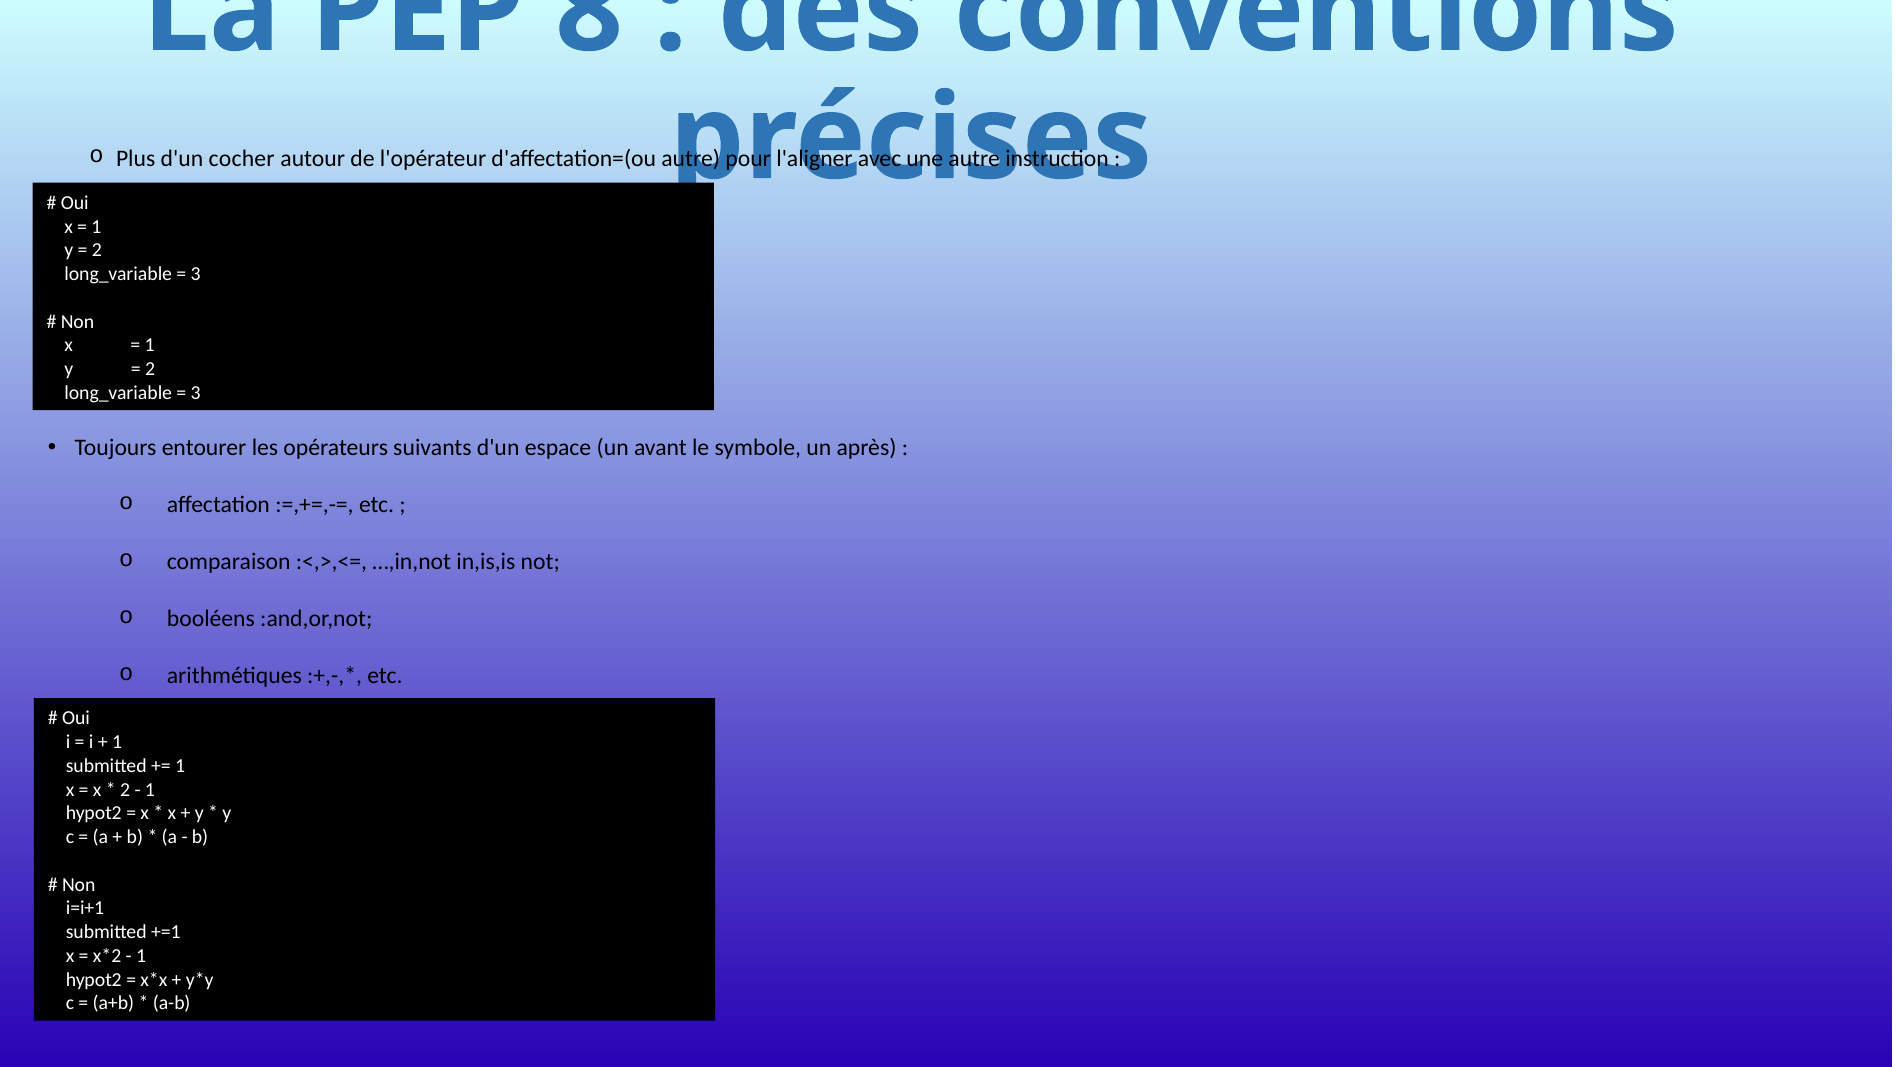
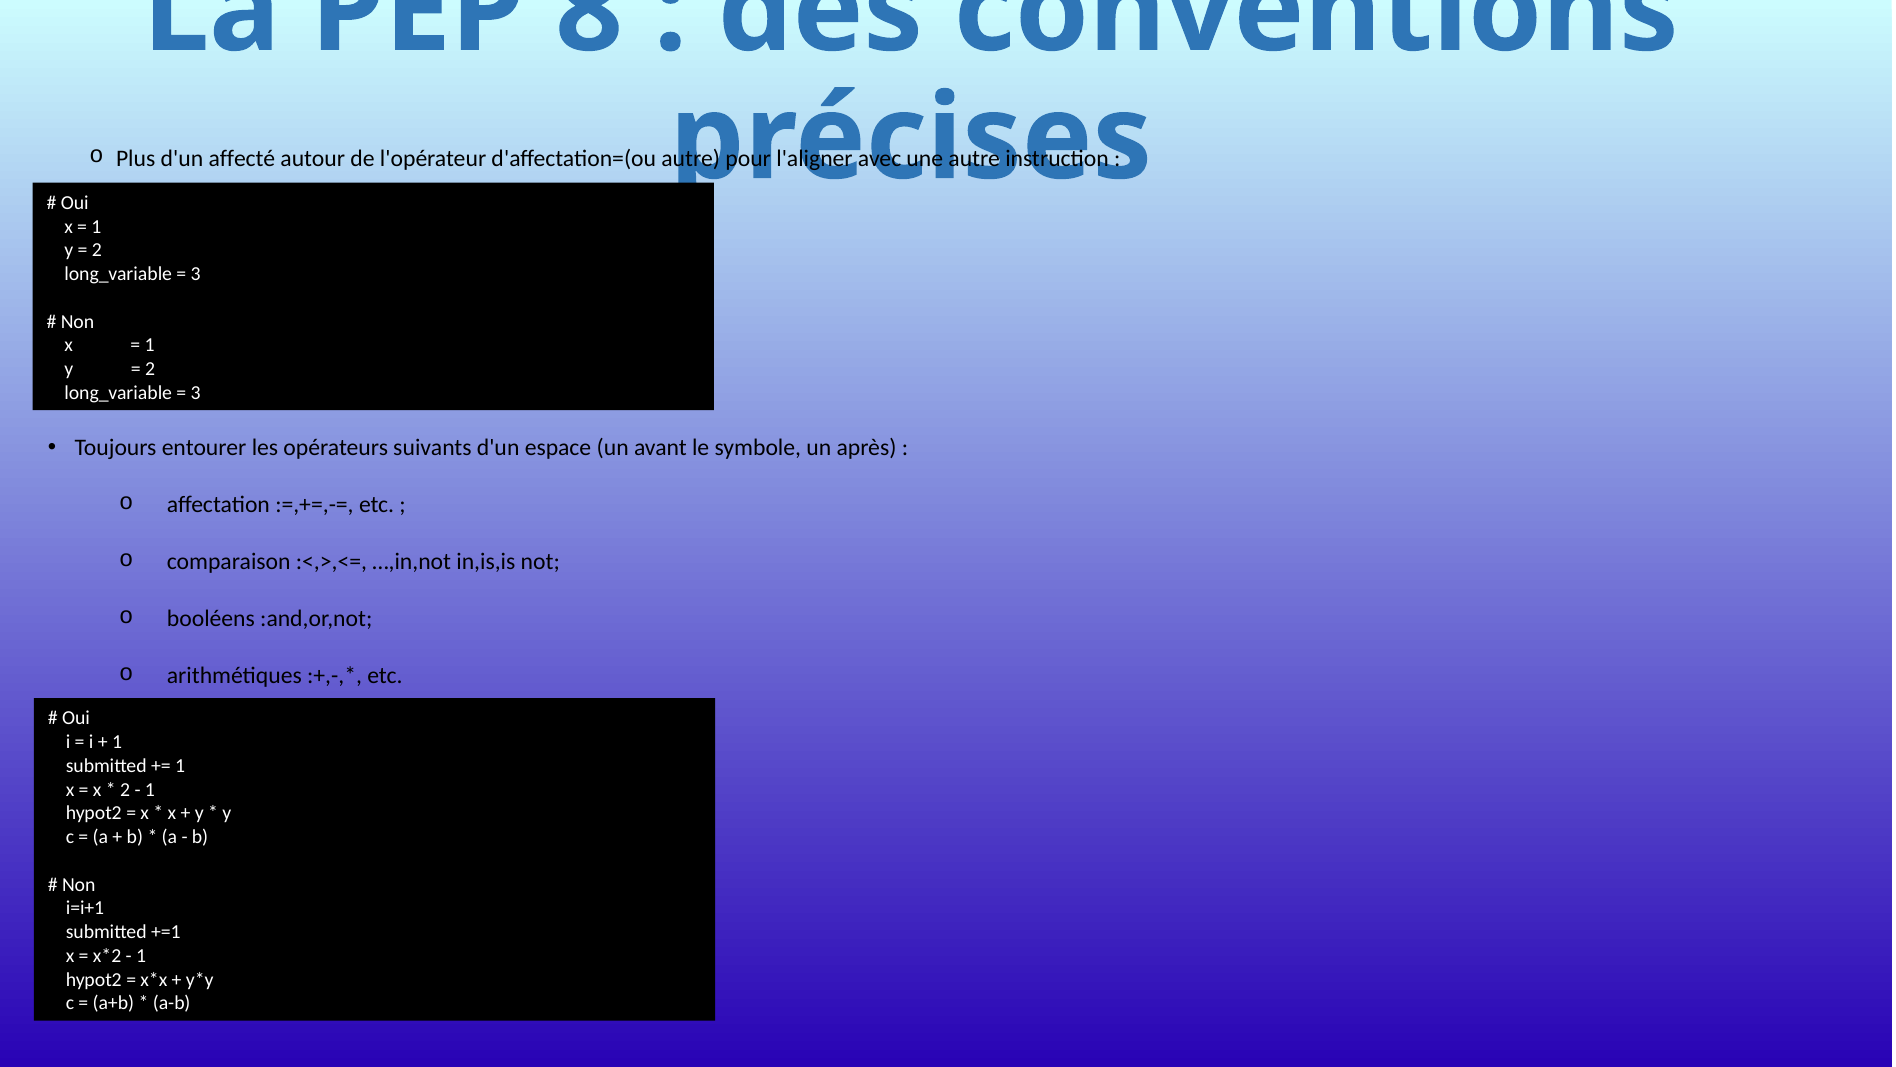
cocher: cocher -> affecté (242, 158)
